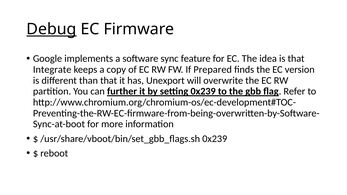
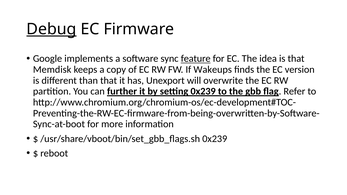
feature underline: none -> present (196, 59)
Integrate: Integrate -> Memdisk (52, 70)
Prepared: Prepared -> Wakeups (213, 70)
